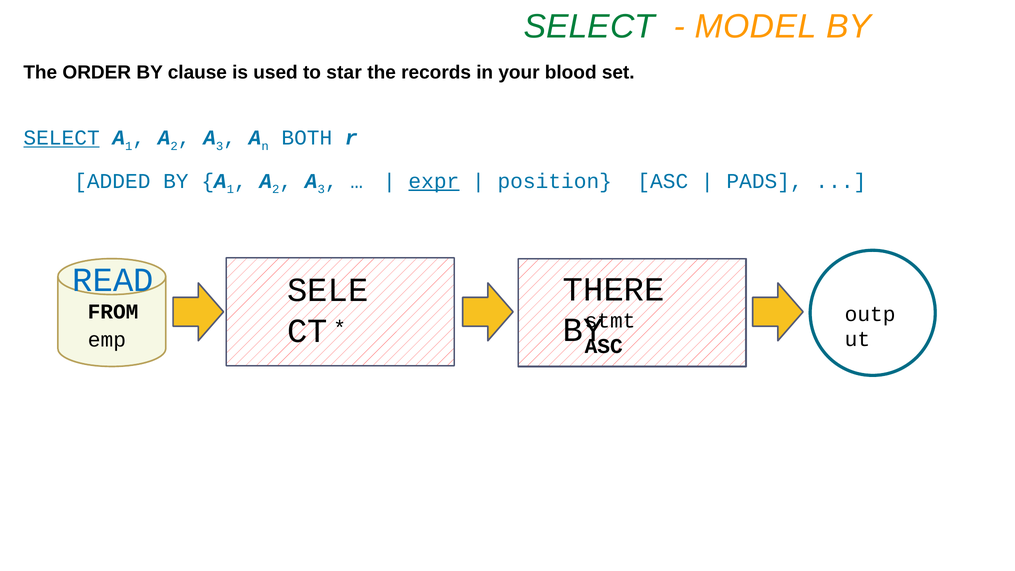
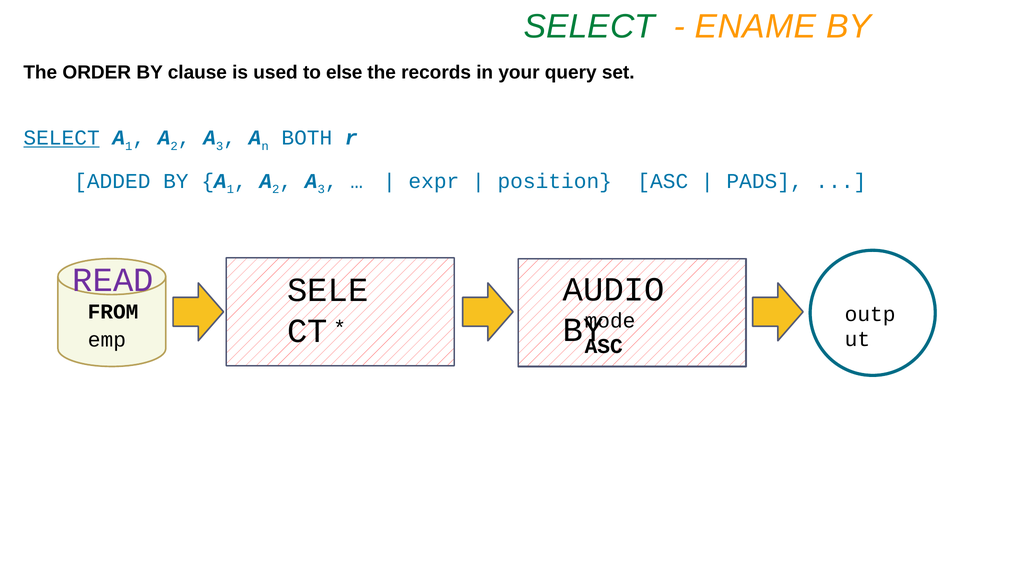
MODEL: MODEL -> ENAME (756, 26)
star: star -> else (344, 72)
blood: blood -> query (571, 72)
expr underline: present -> none (434, 181)
READ colour: blue -> purple (113, 280)
THERE: THERE -> AUDIO (614, 289)
stmt: stmt -> mode (610, 321)
